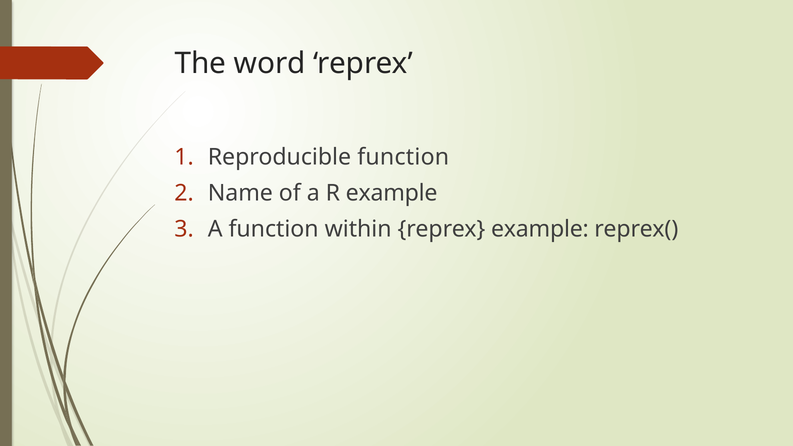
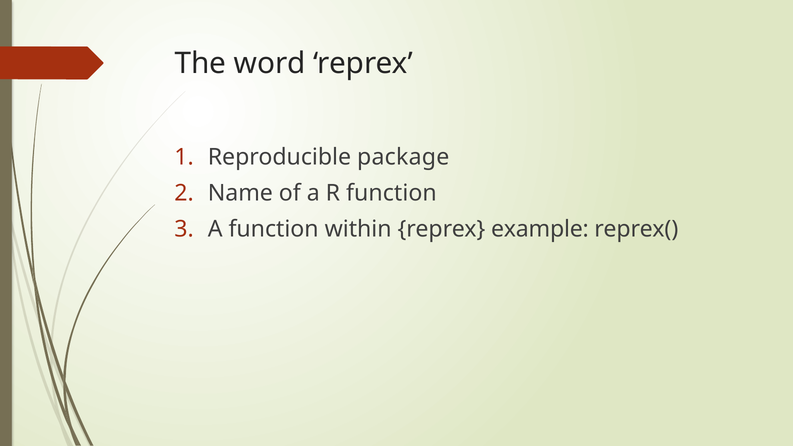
Reproducible function: function -> package (403, 157)
R example: example -> function (391, 193)
